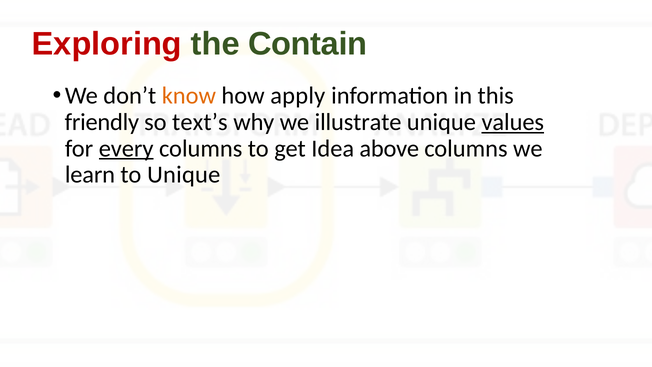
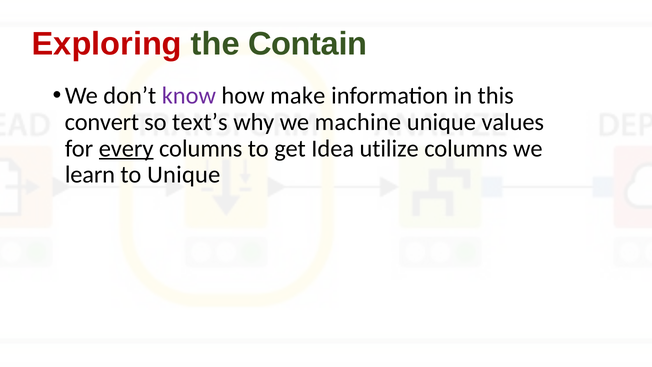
know colour: orange -> purple (189, 96)
apply: apply -> make (298, 96)
friendly: friendly -> convert (102, 122)
illustrate: illustrate -> machine (358, 122)
values underline: present -> none (513, 122)
above: above -> utilize (389, 148)
